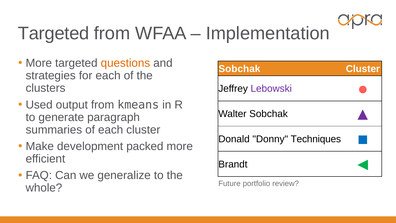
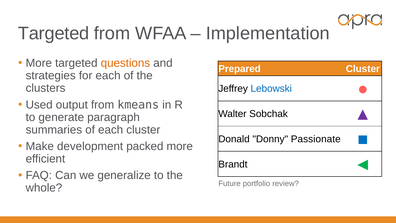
Sobchak: Sobchak -> Prepared (240, 69)
Lebowski colour: purple -> blue (271, 89)
Techniques: Techniques -> Passionate (316, 139)
